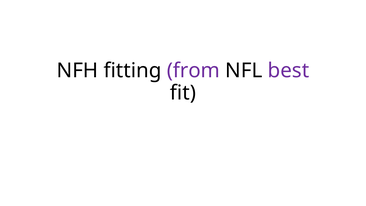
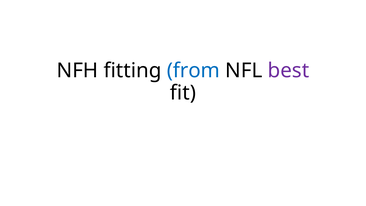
from colour: purple -> blue (193, 71)
